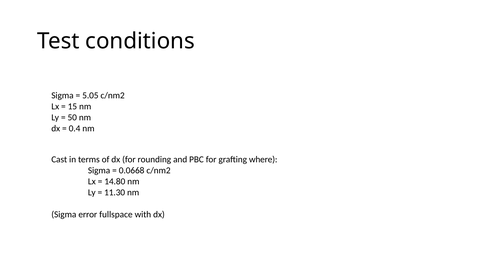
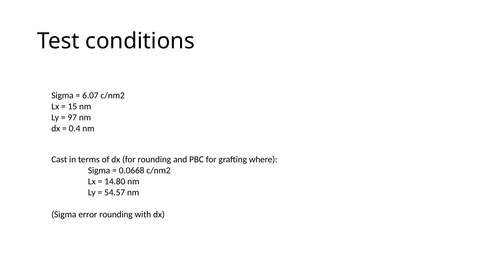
5.05: 5.05 -> 6.07 (90, 95)
50: 50 -> 97 (72, 117)
11.30: 11.30 -> 54.57 (115, 192)
error fullspace: fullspace -> rounding (116, 214)
